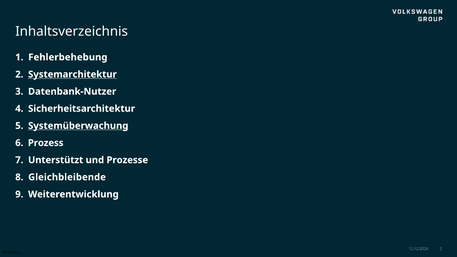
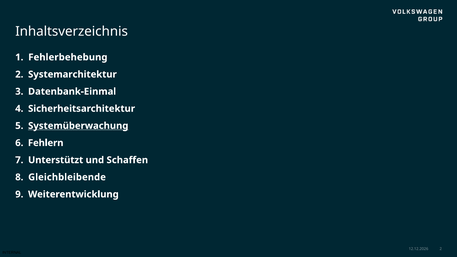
Systemarchitektur underline: present -> none (72, 74)
Datenbank-Nutzer: Datenbank-Nutzer -> Datenbank-Einmal (72, 92)
Prozess: Prozess -> Fehlern (46, 143)
Prozesse: Prozesse -> Schaffen (127, 160)
